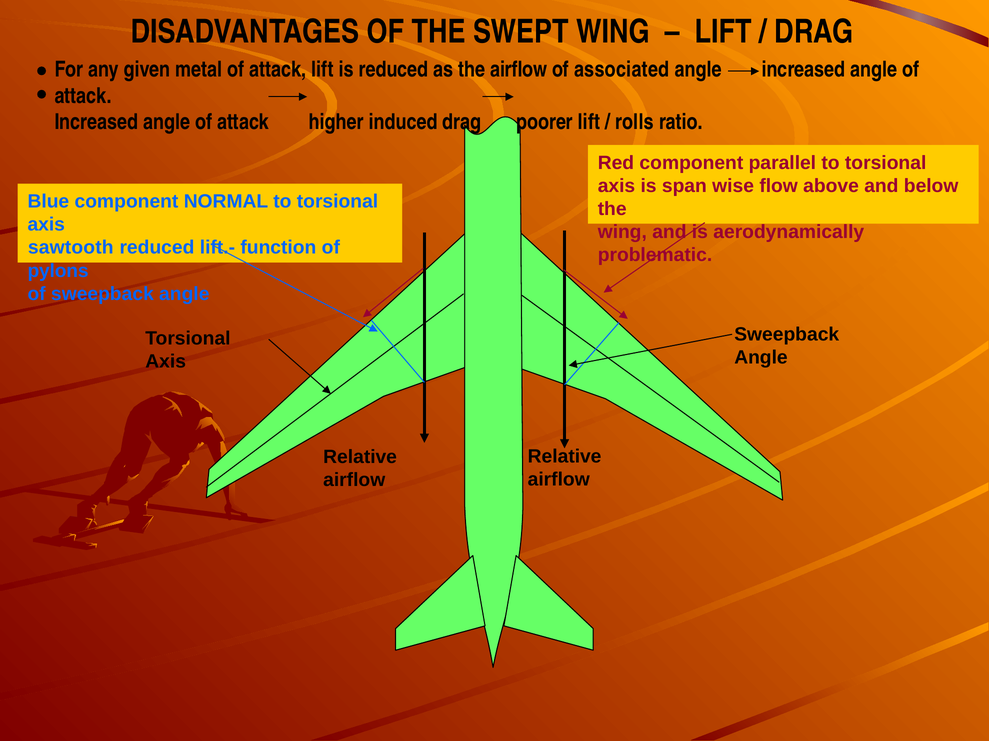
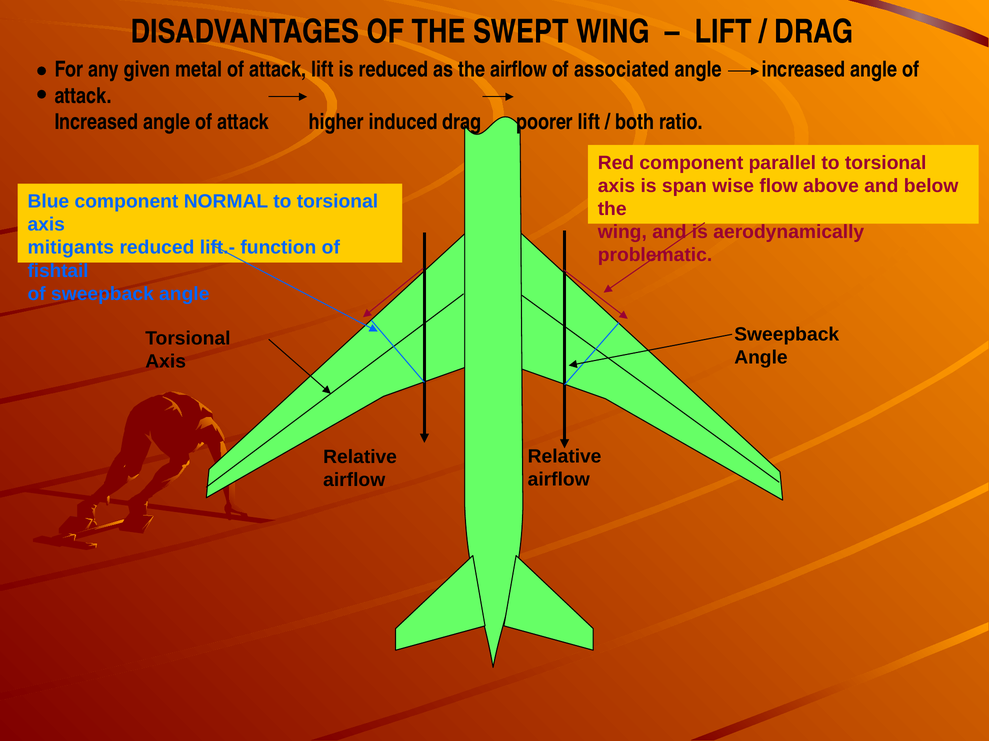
rolls: rolls -> both (635, 122)
sawtooth: sawtooth -> mitigants (71, 248)
pylons: pylons -> fishtail (58, 271)
